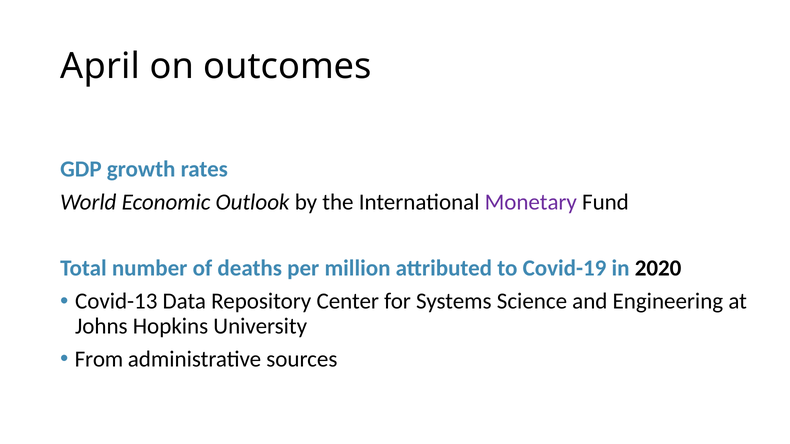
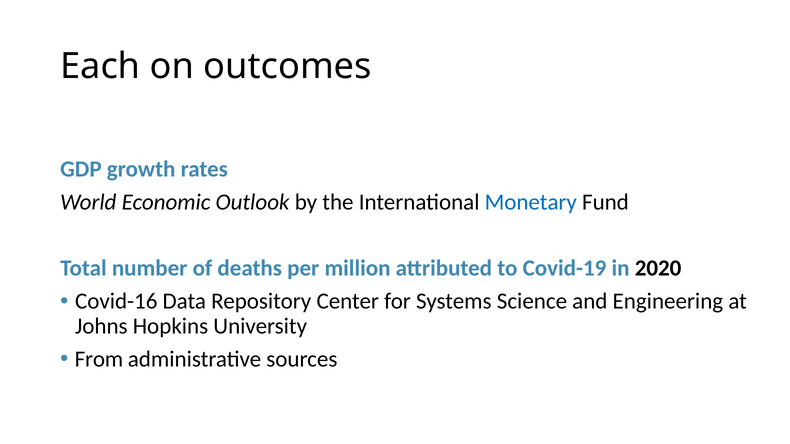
April: April -> Each (100, 66)
Monetary colour: purple -> blue (531, 202)
Covid-13: Covid-13 -> Covid-16 (116, 302)
